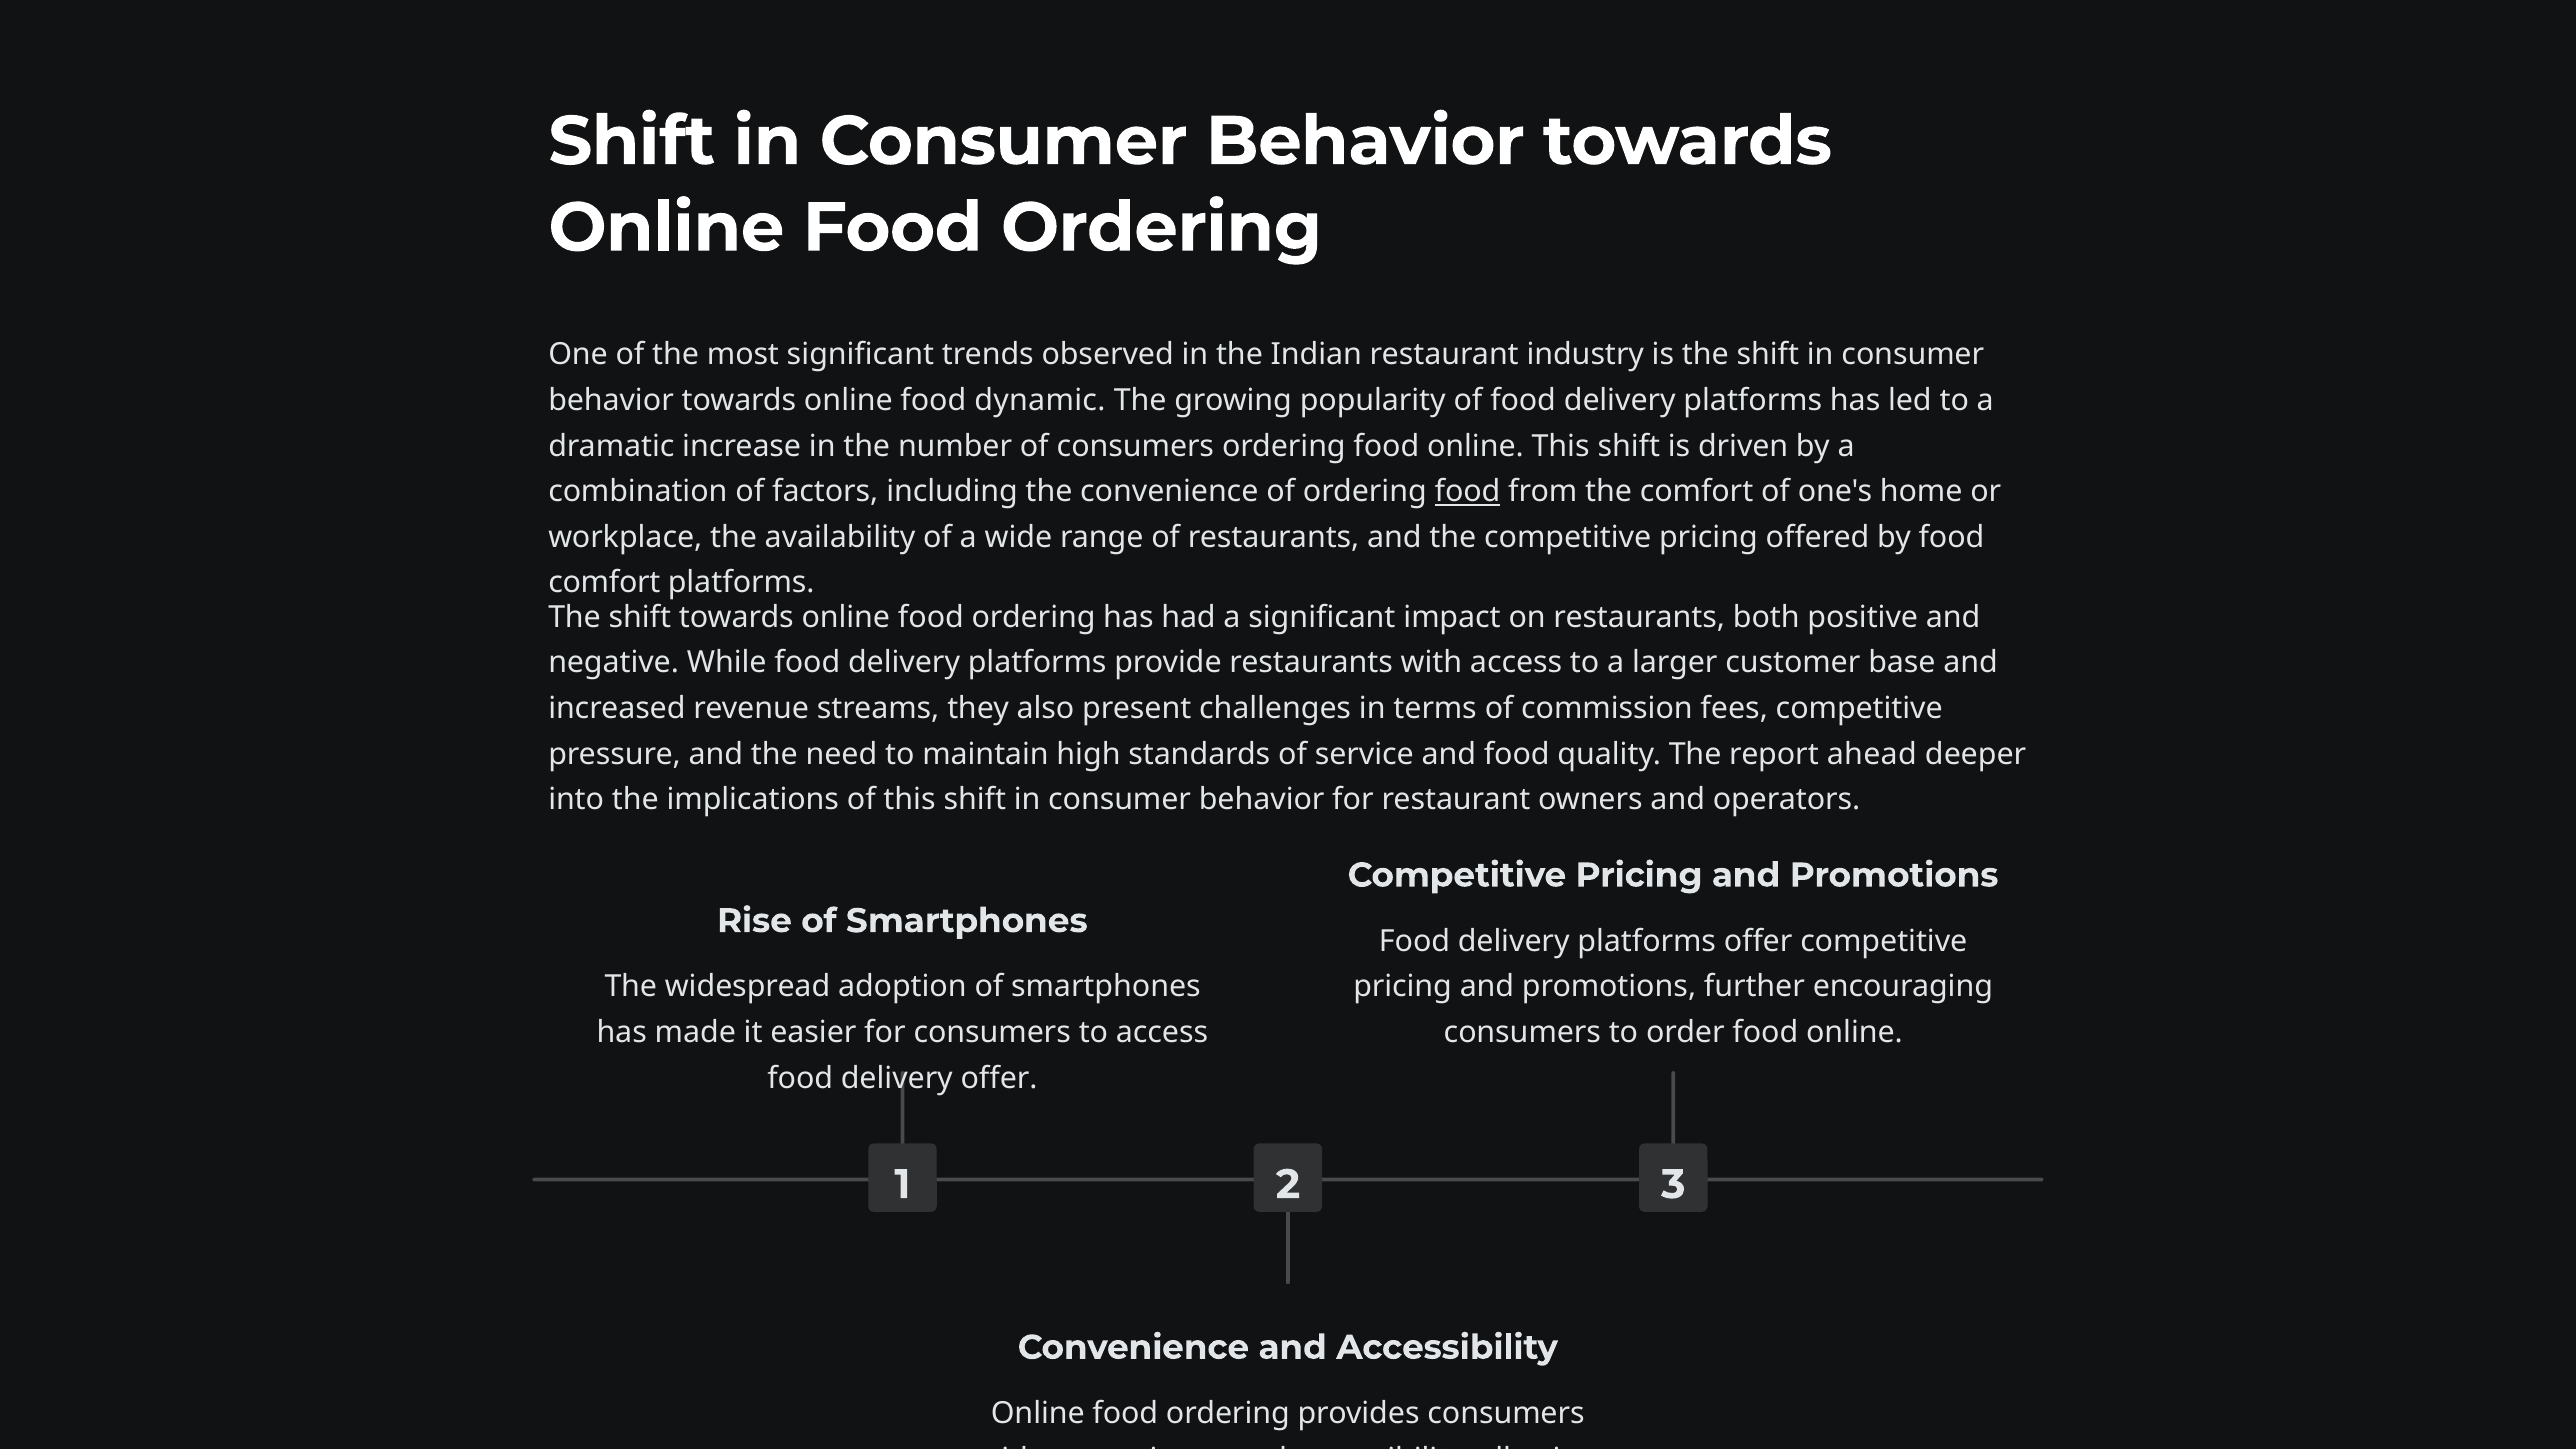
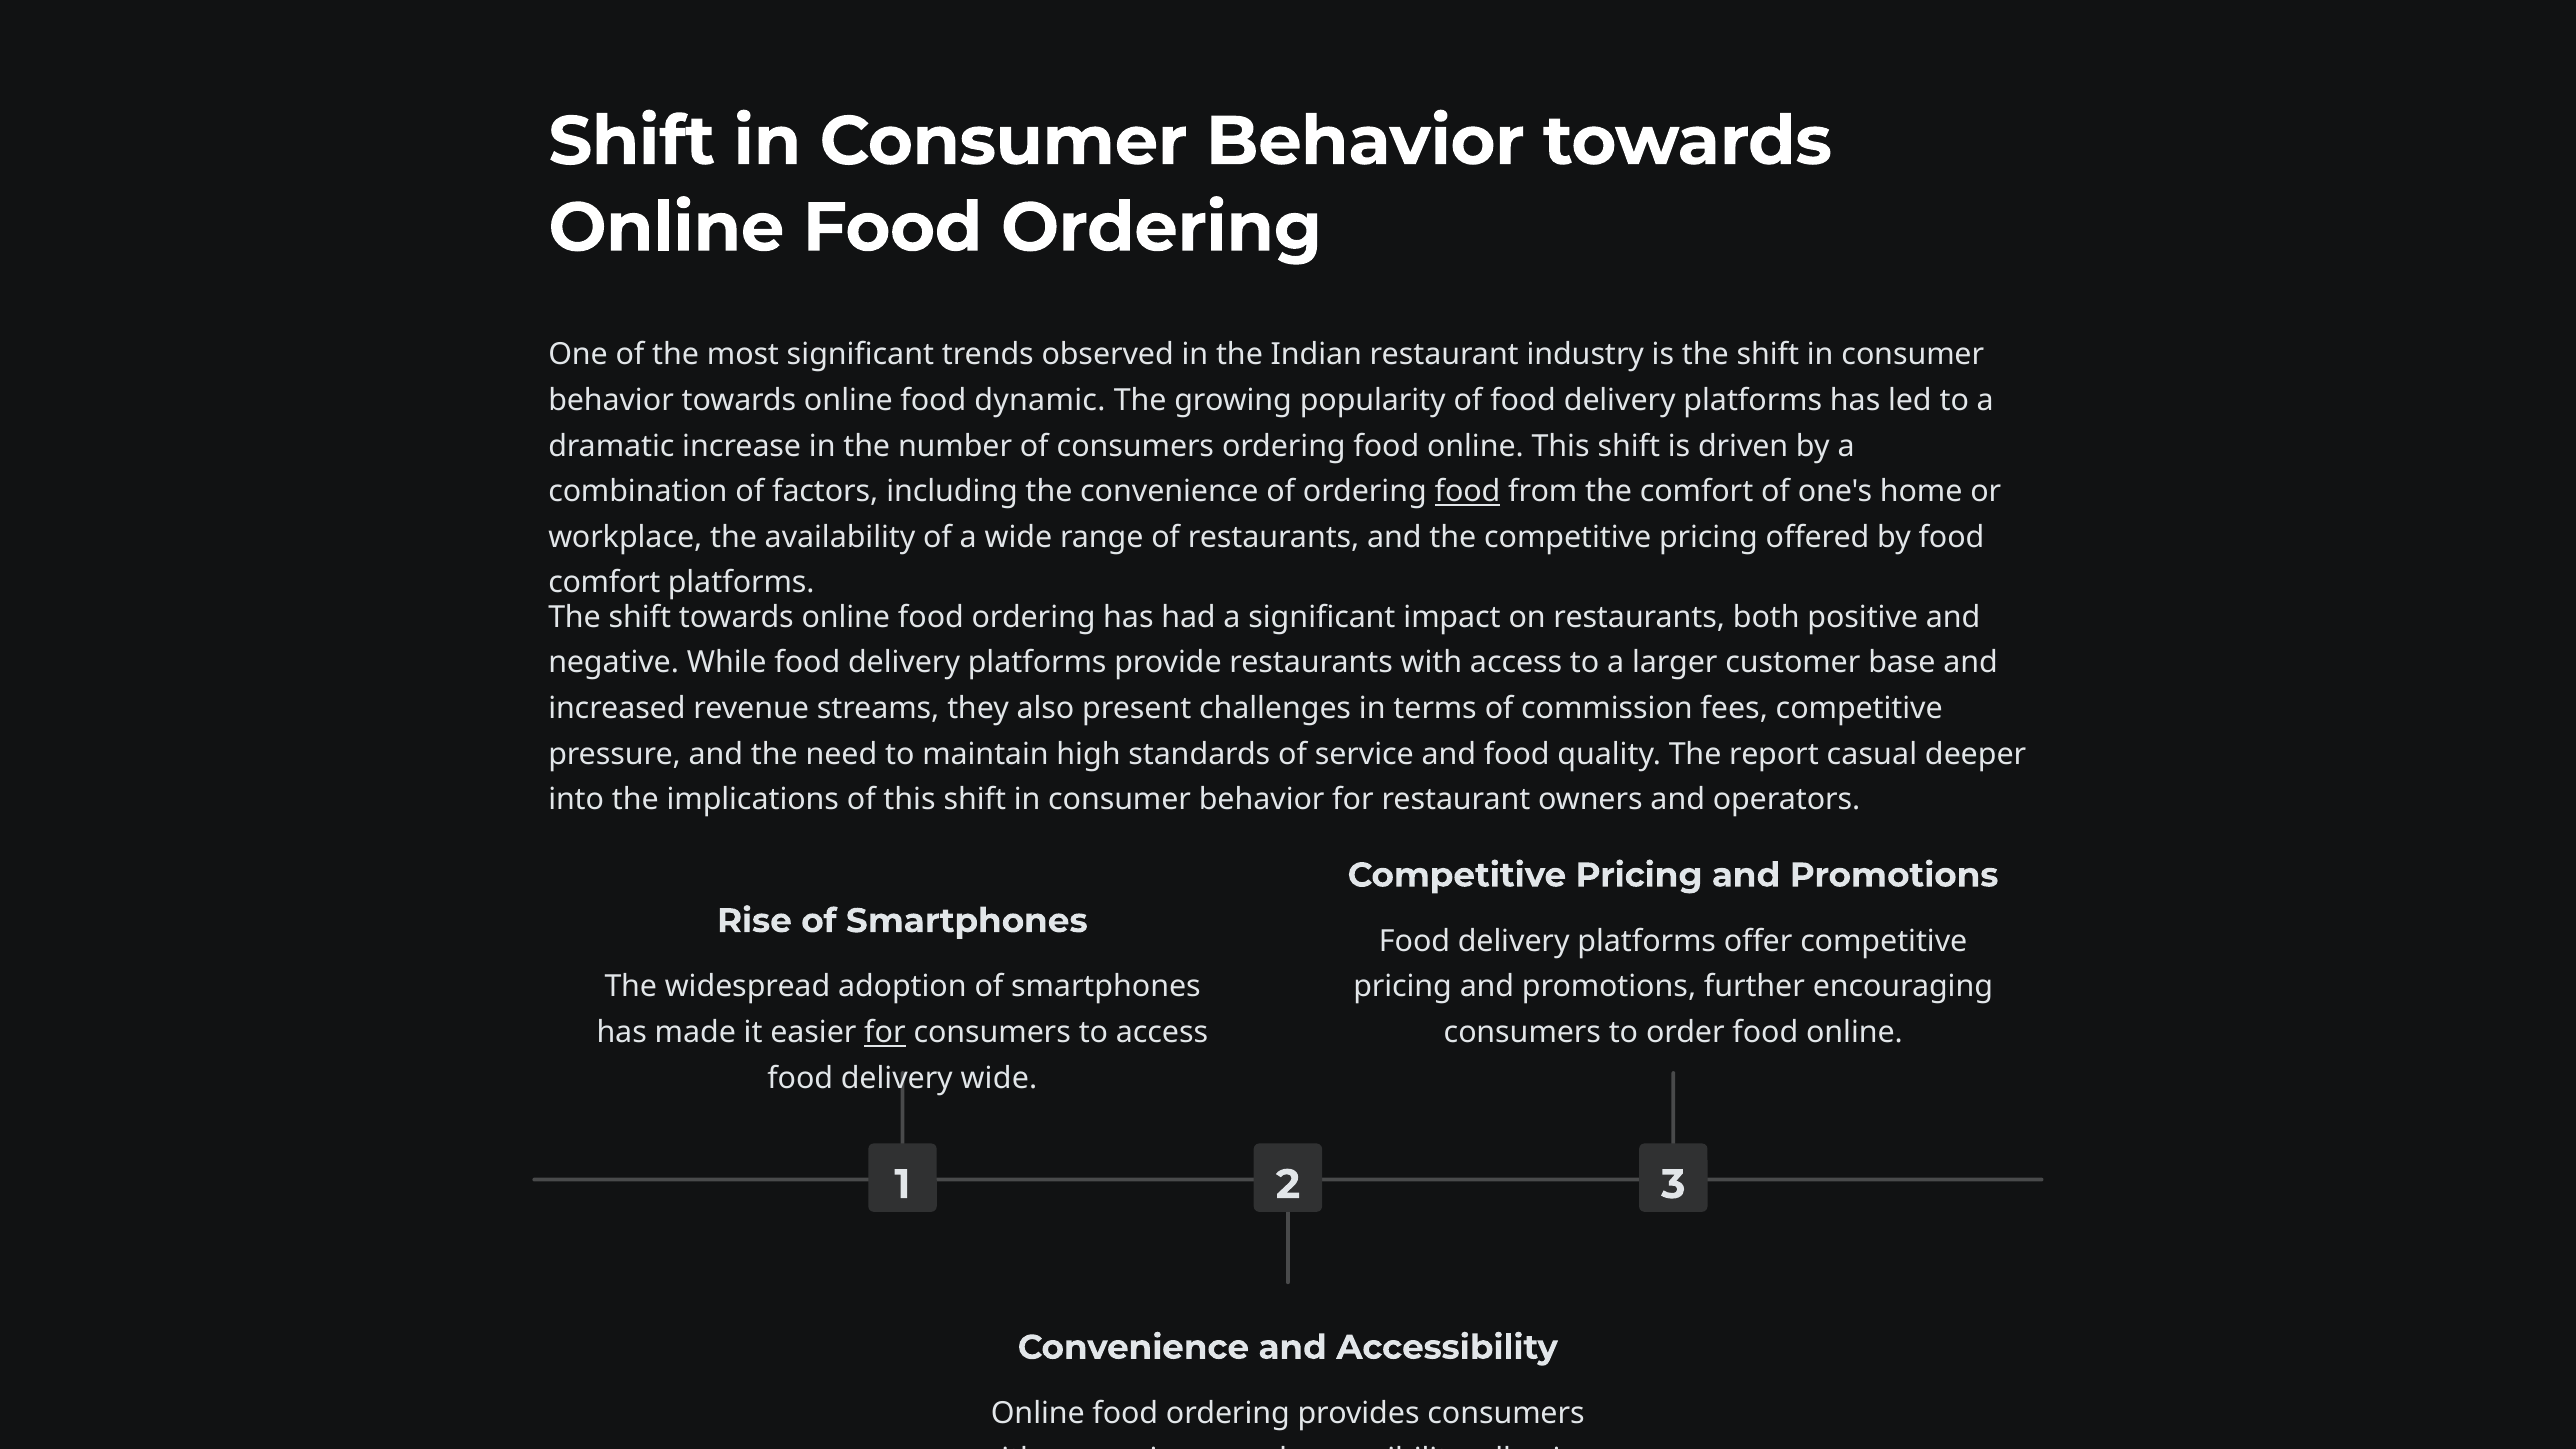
ahead: ahead -> casual (1872, 754)
for underline: none -> present (885, 1033)
delivery offer: offer -> wide (999, 1078)
